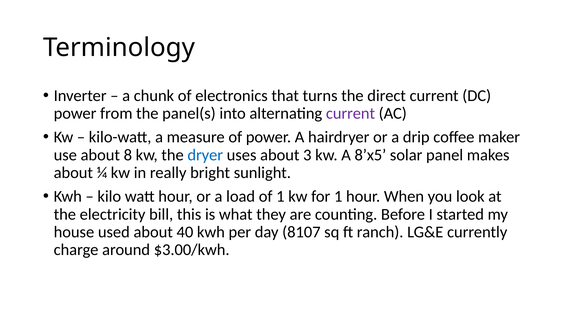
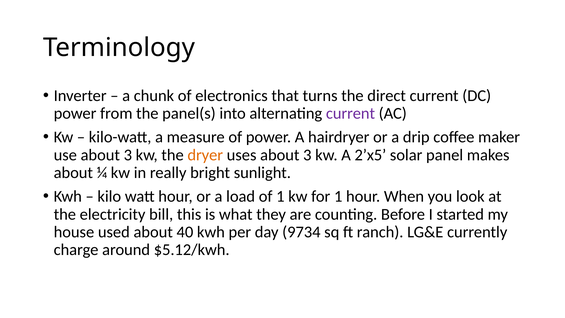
use about 8: 8 -> 3 (128, 155)
dryer colour: blue -> orange (205, 155)
8’x5: 8’x5 -> 2’x5 (370, 155)
8107: 8107 -> 9734 (301, 232)
$3.00/kwh: $3.00/kwh -> $5.12/kwh (192, 250)
